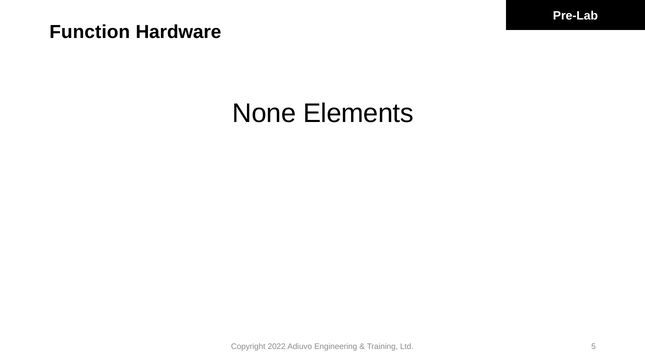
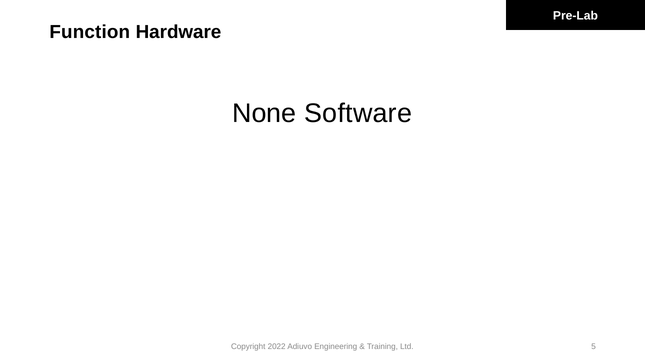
Elements: Elements -> Software (358, 113)
